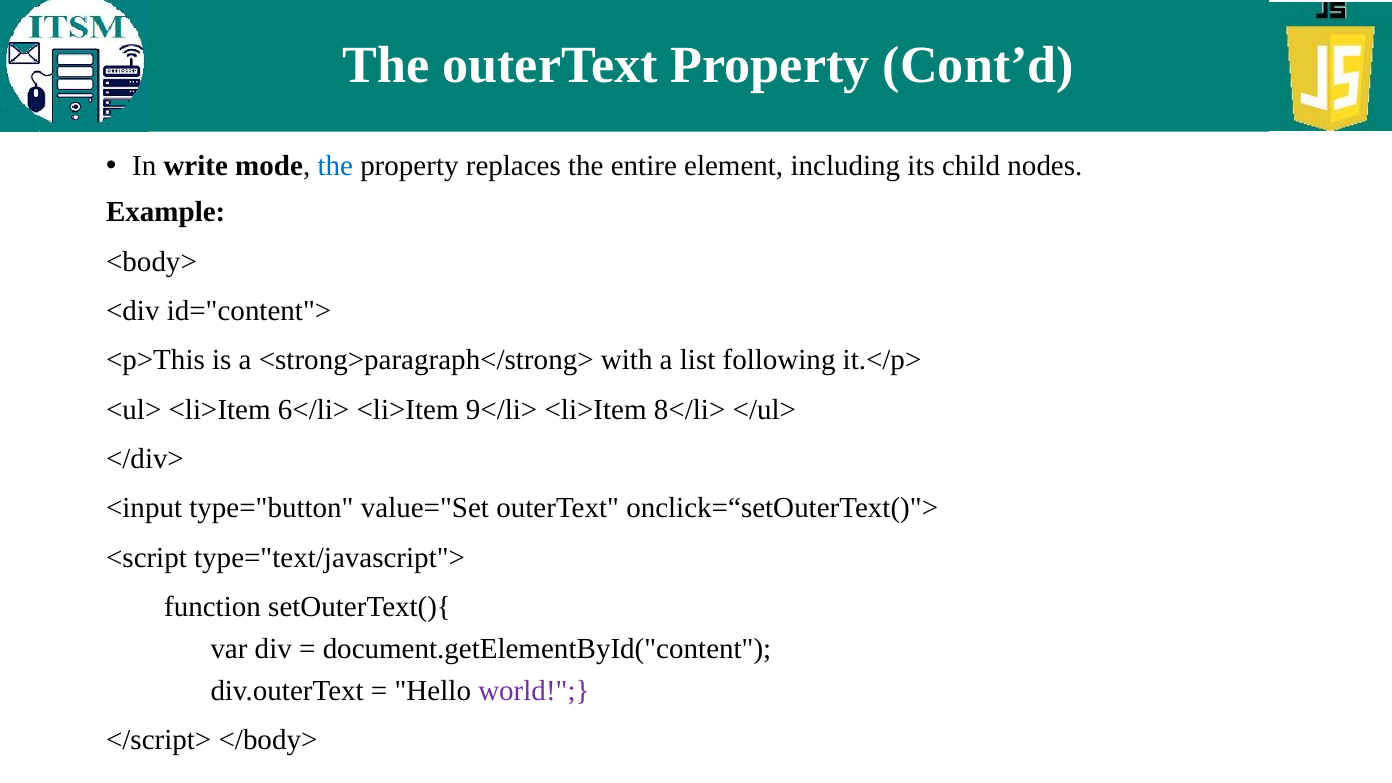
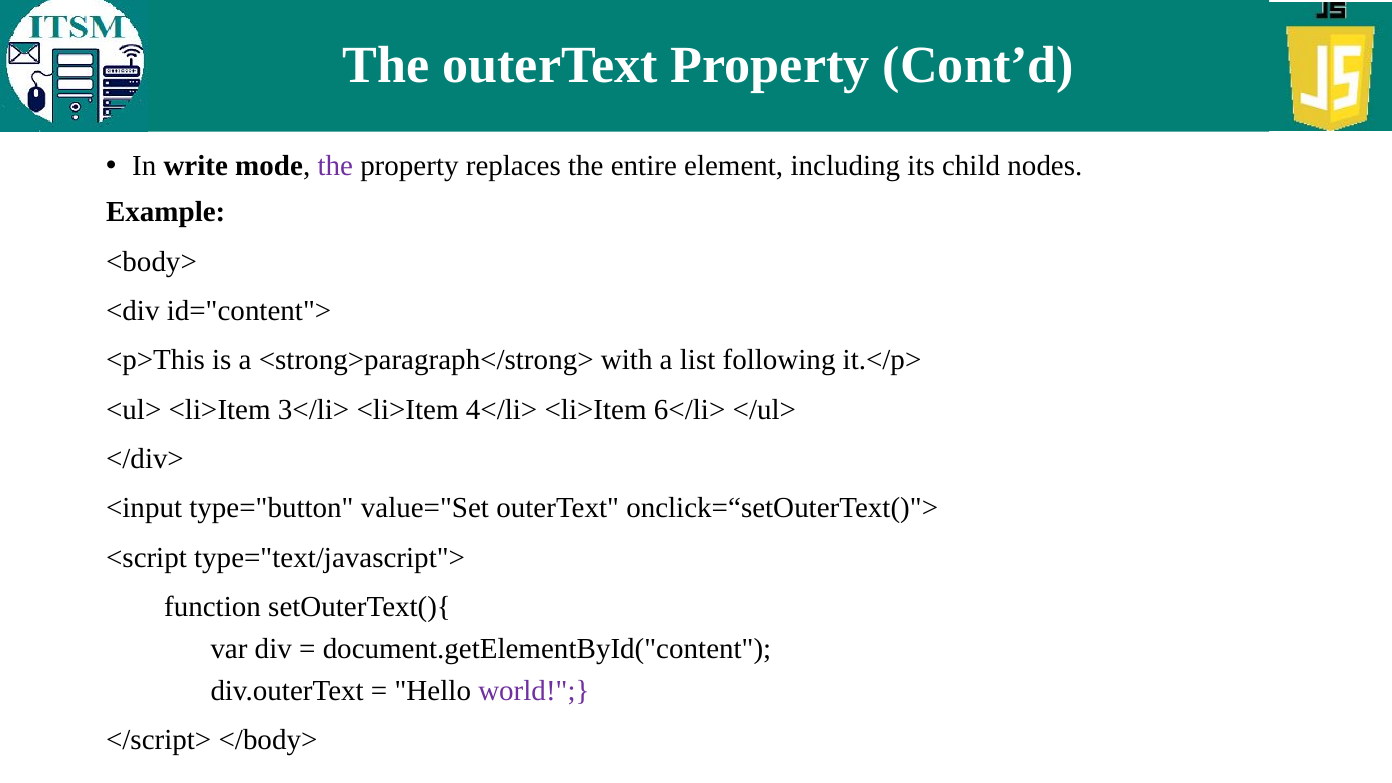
the colour: blue -> purple (335, 166)
6</li>: 6</li> -> 3</li> (314, 410)
9</li>: 9</li> -> 4</li> (502, 410)
8</li>: 8</li> -> 6</li> (690, 410)
